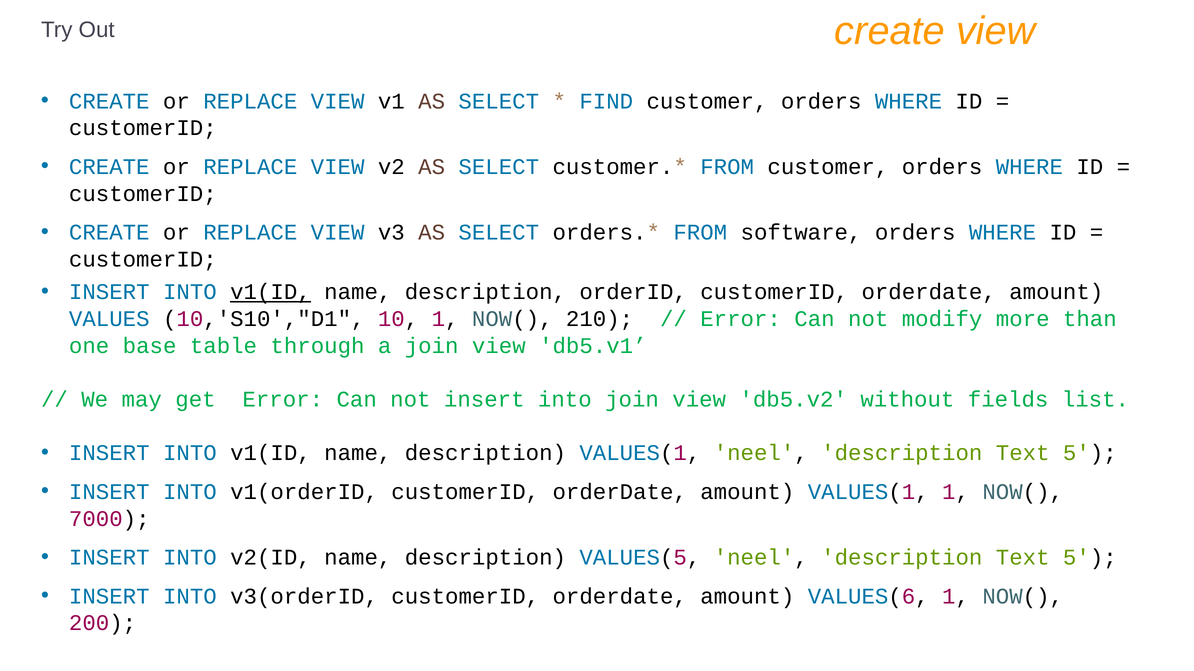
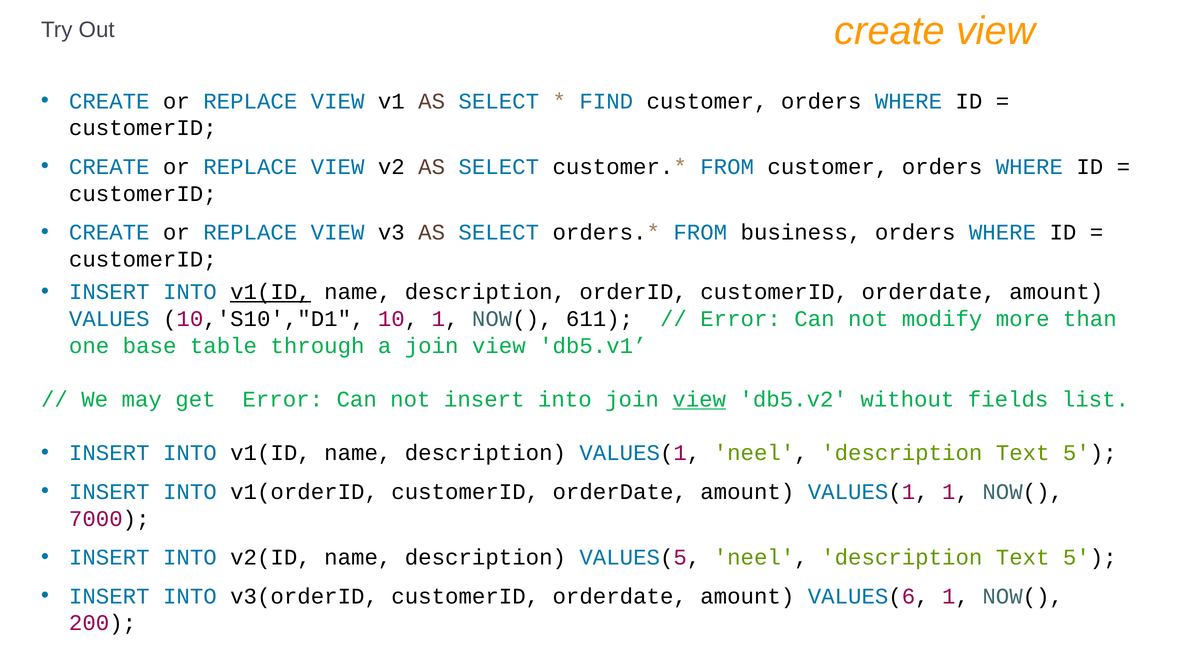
software: software -> business (801, 233)
210: 210 -> 611 (600, 319)
view underline: none -> present (699, 400)
